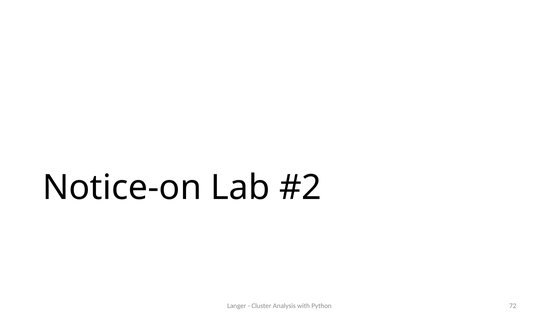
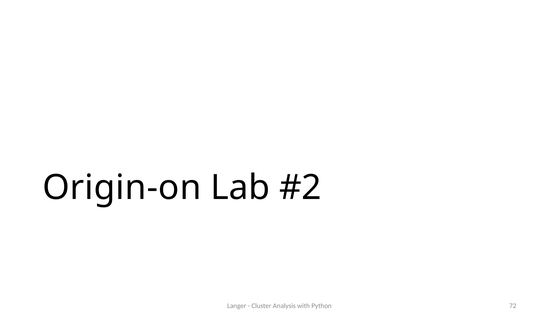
Notice-on: Notice-on -> Origin-on (122, 188)
